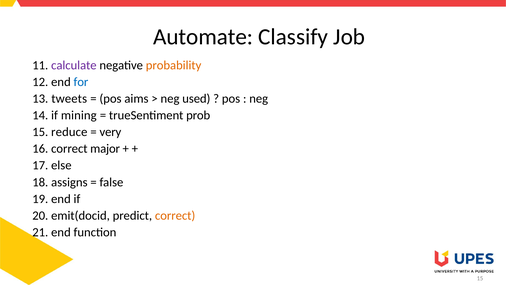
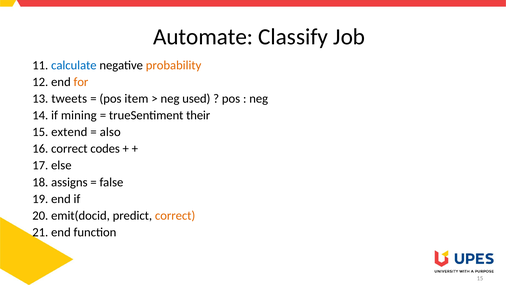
calculate colour: purple -> blue (74, 65)
for colour: blue -> orange (81, 82)
aims: aims -> item (136, 98)
prob: prob -> their (198, 115)
reduce: reduce -> extend (69, 132)
very: very -> also (110, 132)
major: major -> codes (105, 149)
